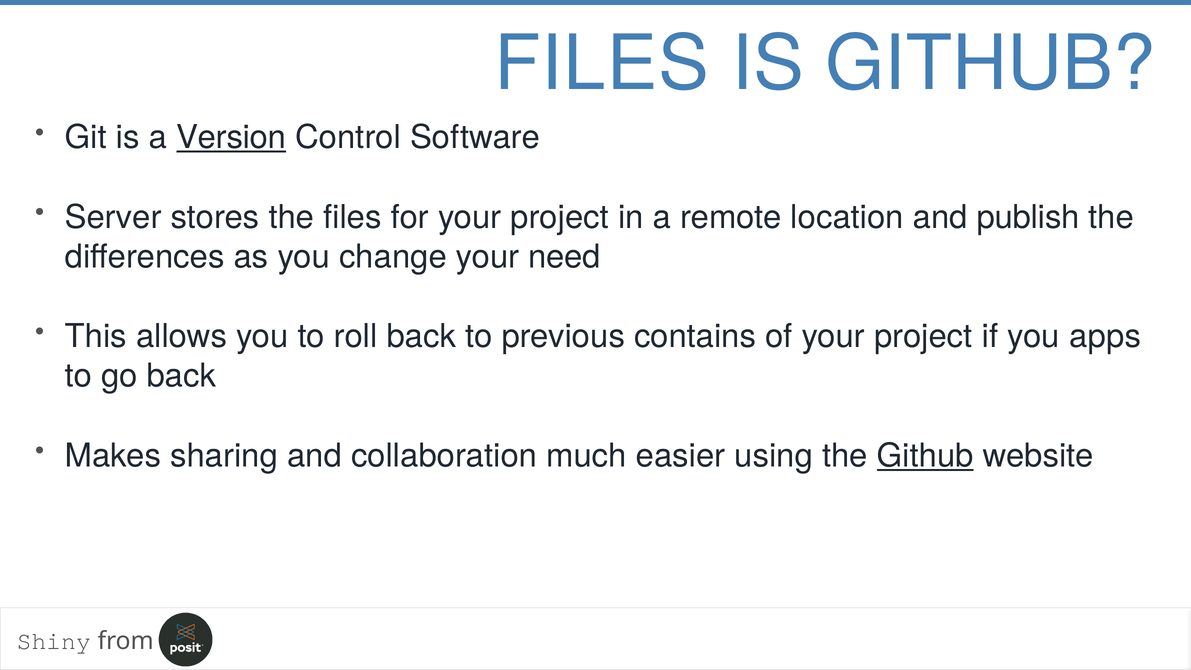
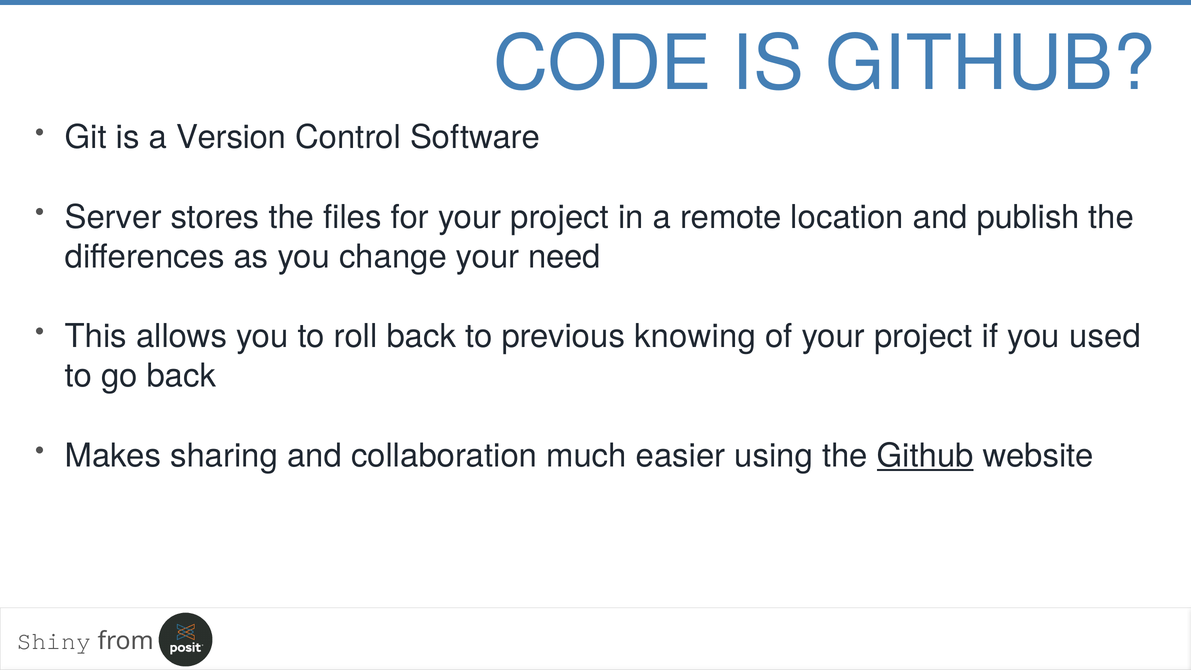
FILES: FILES -> CODE (602, 64)
Version underline: present -> none (231, 137)
contains: contains -> knowing (695, 336)
apps: apps -> used (1105, 336)
